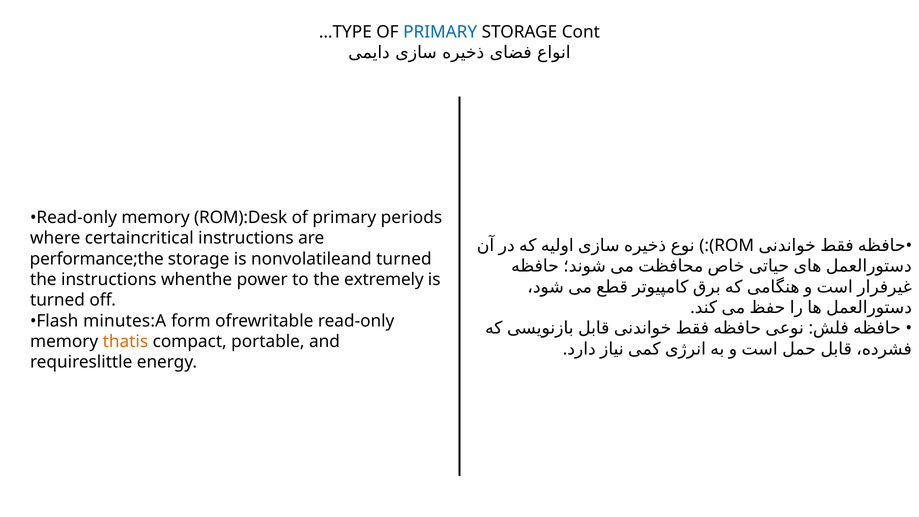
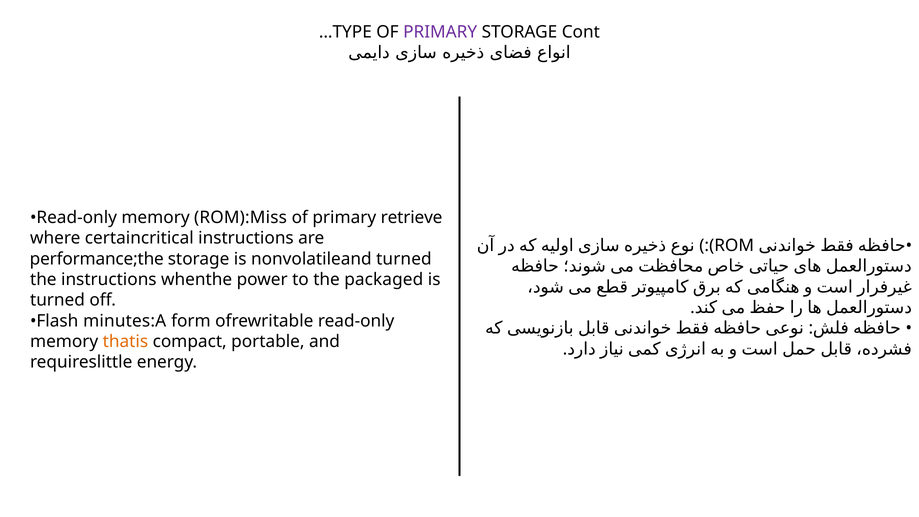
PRIMARY colour: blue -> purple (440, 32)
ROM):Desk: ROM):Desk -> ROM):Miss (241, 218)
periods: periods -> retrieve (412, 218)
extremely: extremely -> packaged (384, 280)
